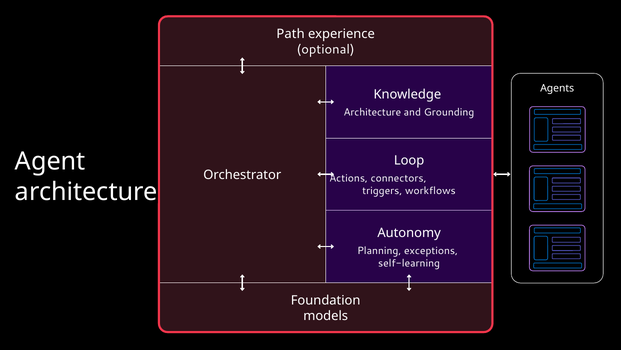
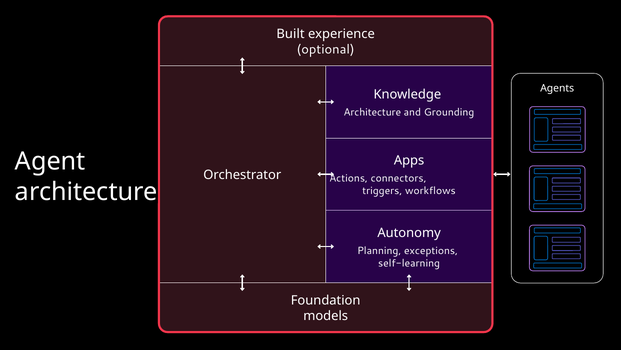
Path: Path -> Built (291, 34)
Loop: Loop -> Apps (409, 160)
